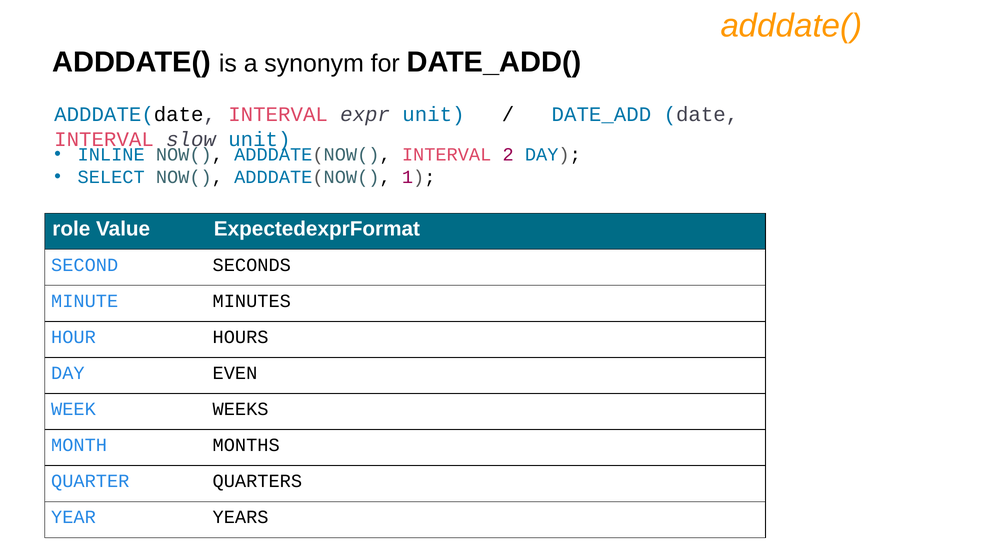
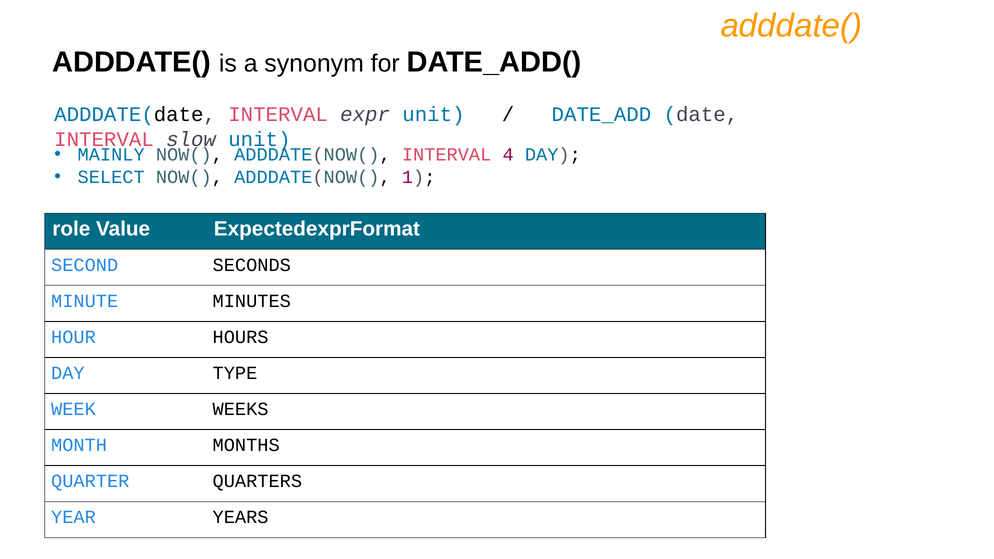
INLINE: INLINE -> MAINLY (111, 155)
2: 2 -> 4 (508, 155)
EVEN: EVEN -> TYPE (235, 373)
